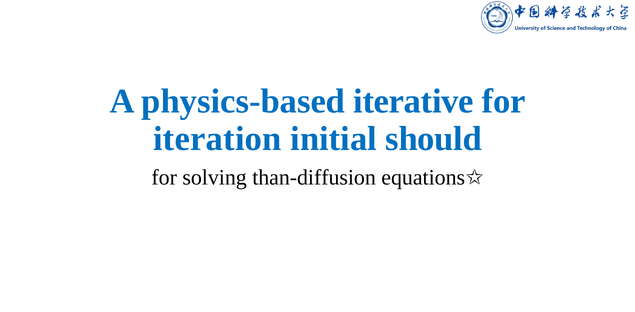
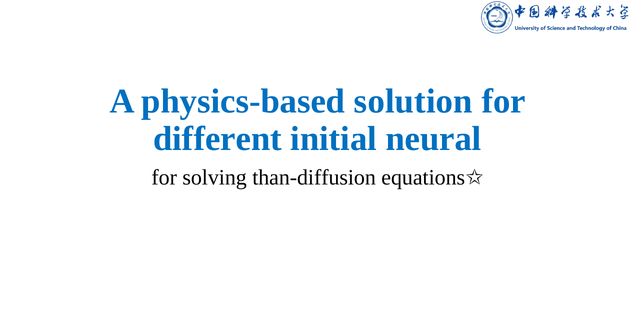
iterative: iterative -> solution (413, 101)
iteration: iteration -> different (218, 139)
should: should -> neural (434, 139)
